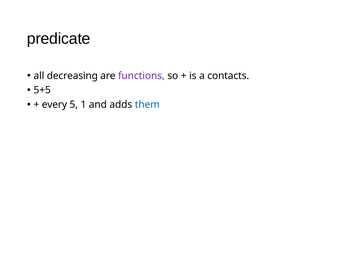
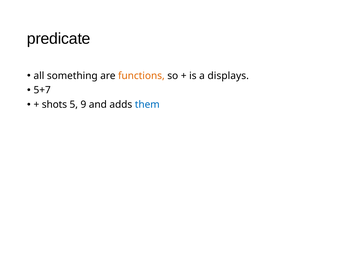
decreasing: decreasing -> something (72, 76)
functions colour: purple -> orange (141, 76)
contacts: contacts -> displays (228, 76)
5+5: 5+5 -> 5+7 (42, 90)
every: every -> shots (54, 105)
1: 1 -> 9 (83, 105)
